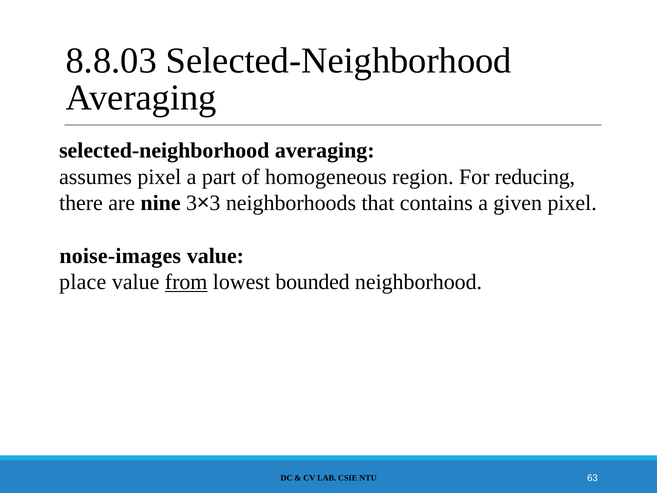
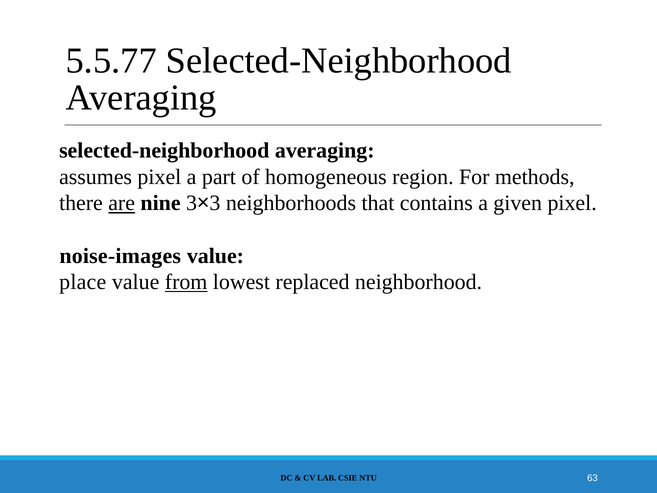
8.8.03: 8.8.03 -> 5.5.77 (111, 61)
reducing: reducing -> methods (535, 177)
are underline: none -> present (122, 203)
bounded: bounded -> replaced (312, 282)
